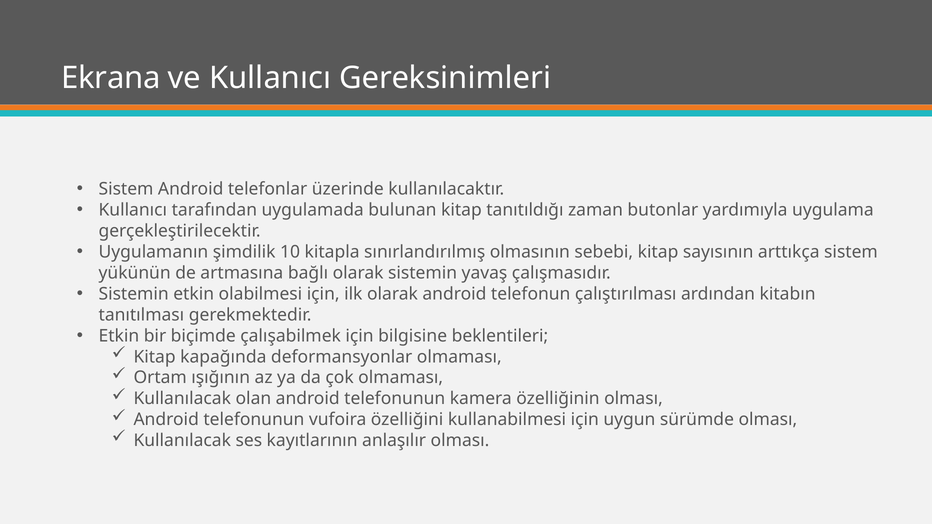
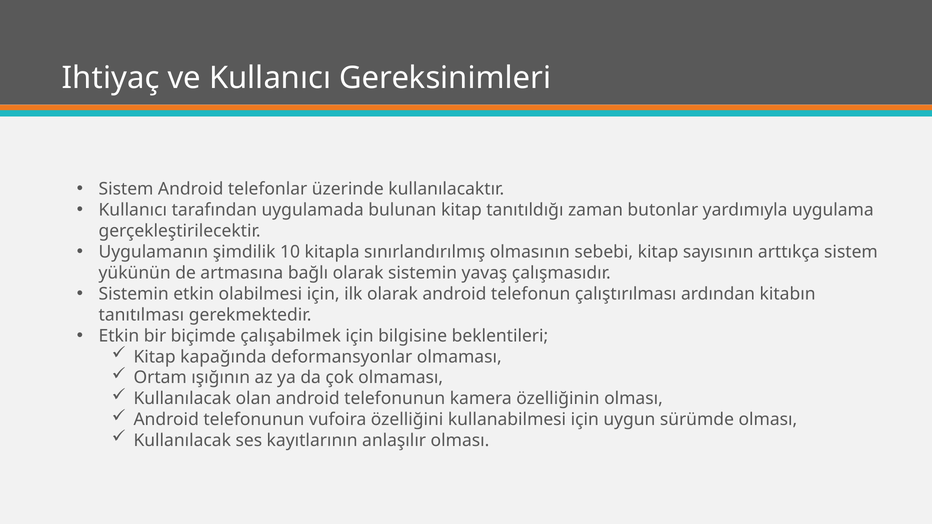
Ekrana: Ekrana -> Ihtiyaç (111, 78)
